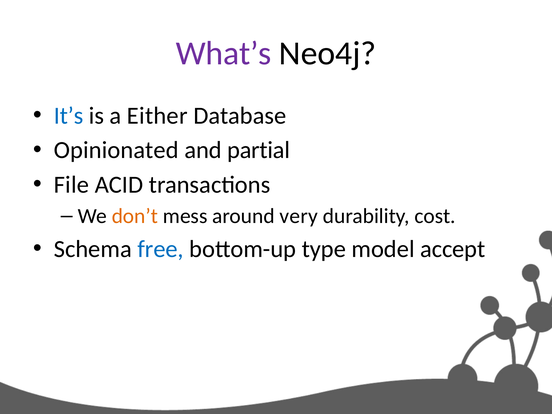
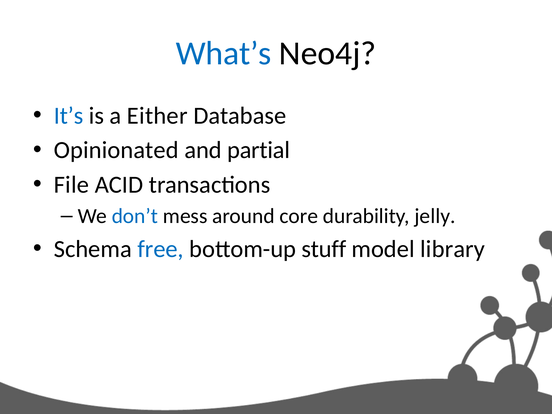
What’s colour: purple -> blue (224, 53)
don’t colour: orange -> blue (135, 216)
very: very -> core (299, 216)
cost: cost -> jelly (435, 216)
type: type -> stuff (324, 249)
accept: accept -> library (453, 249)
